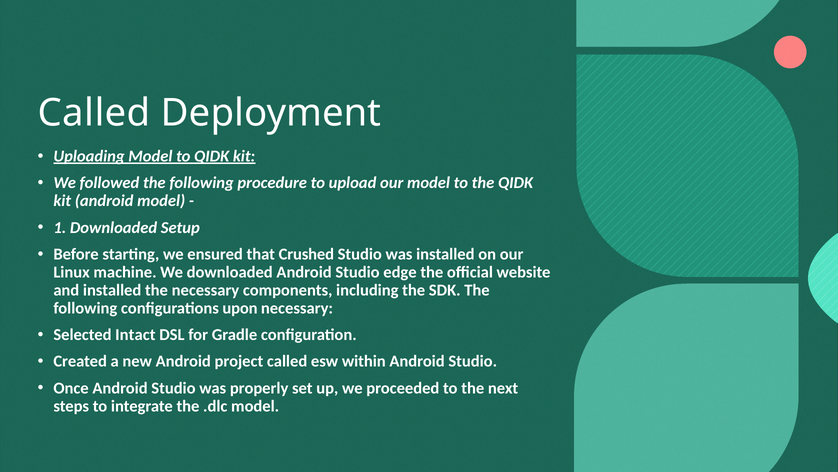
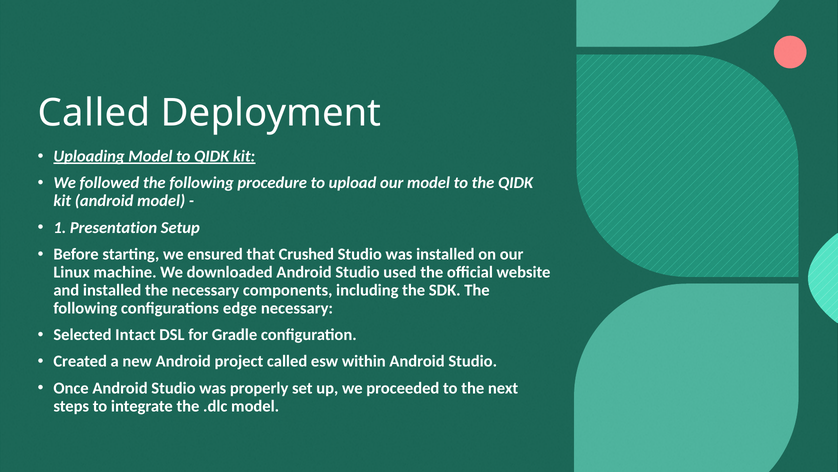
1 Downloaded: Downloaded -> Presentation (114, 227)
edge: edge -> used (400, 272)
upon: upon -> edge (240, 308)
